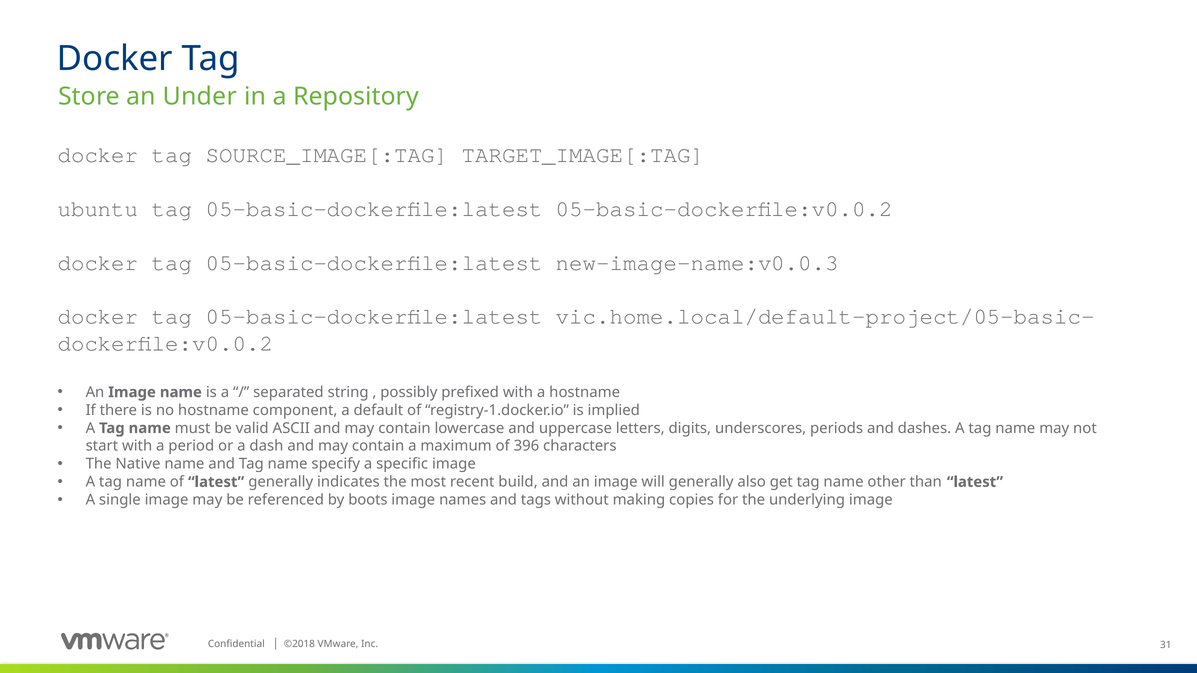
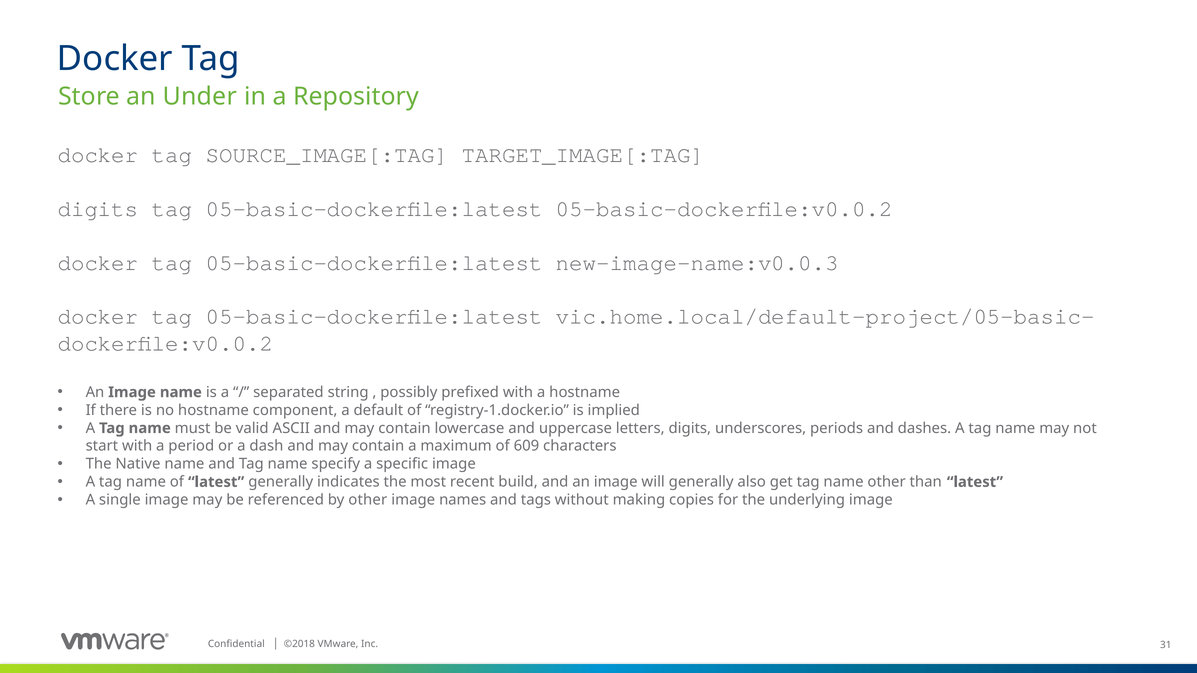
ubuntu: ubuntu -> digits (98, 209)
396: 396 -> 609 (526, 446)
by boots: boots -> other (368, 500)
